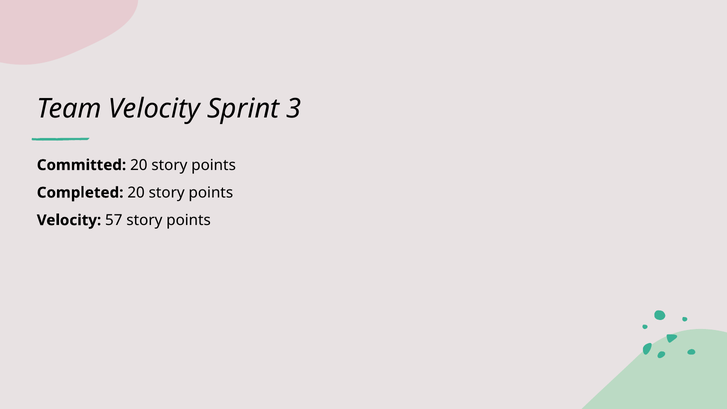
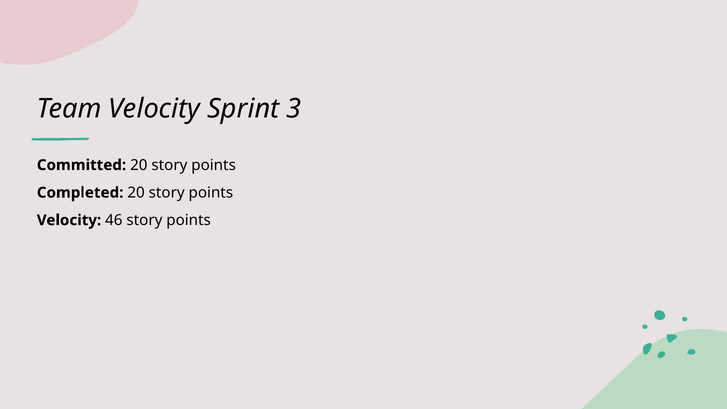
57: 57 -> 46 (114, 220)
